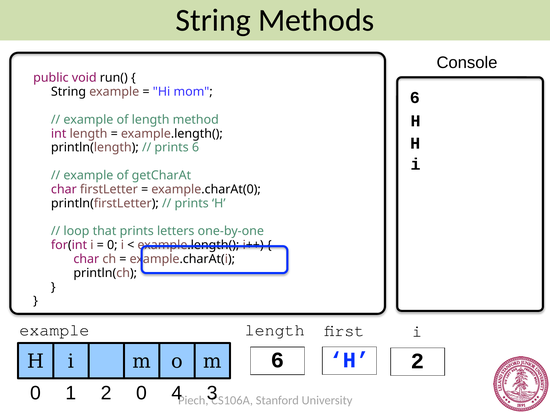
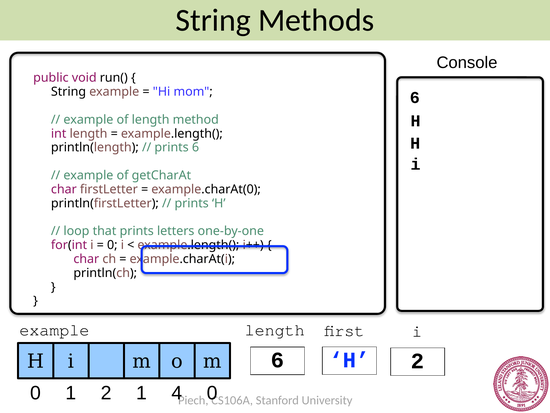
2 0: 0 -> 1 (142, 393)
4 3: 3 -> 0 (212, 393)
